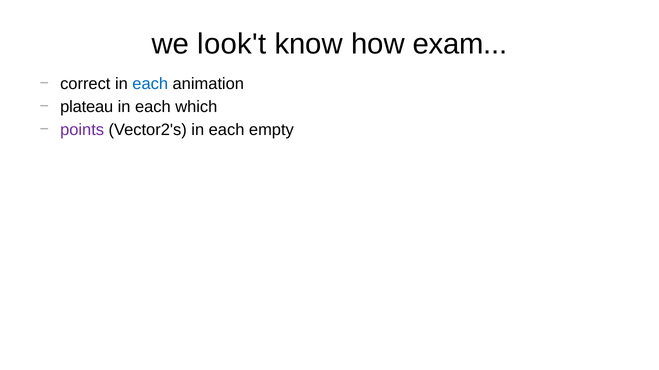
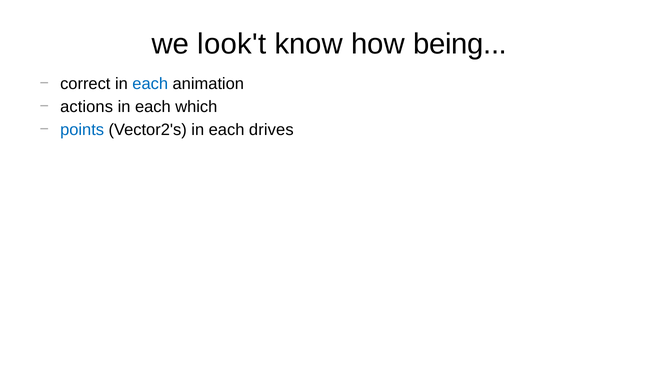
exam: exam -> being (460, 44)
plateau: plateau -> actions (87, 107)
points colour: purple -> blue (82, 130)
empty: empty -> drives (271, 130)
